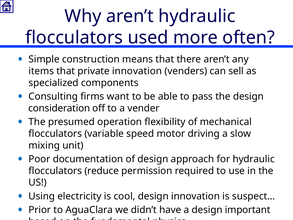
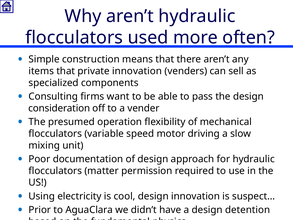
reduce: reduce -> matter (102, 171)
important: important -> detention (248, 210)
